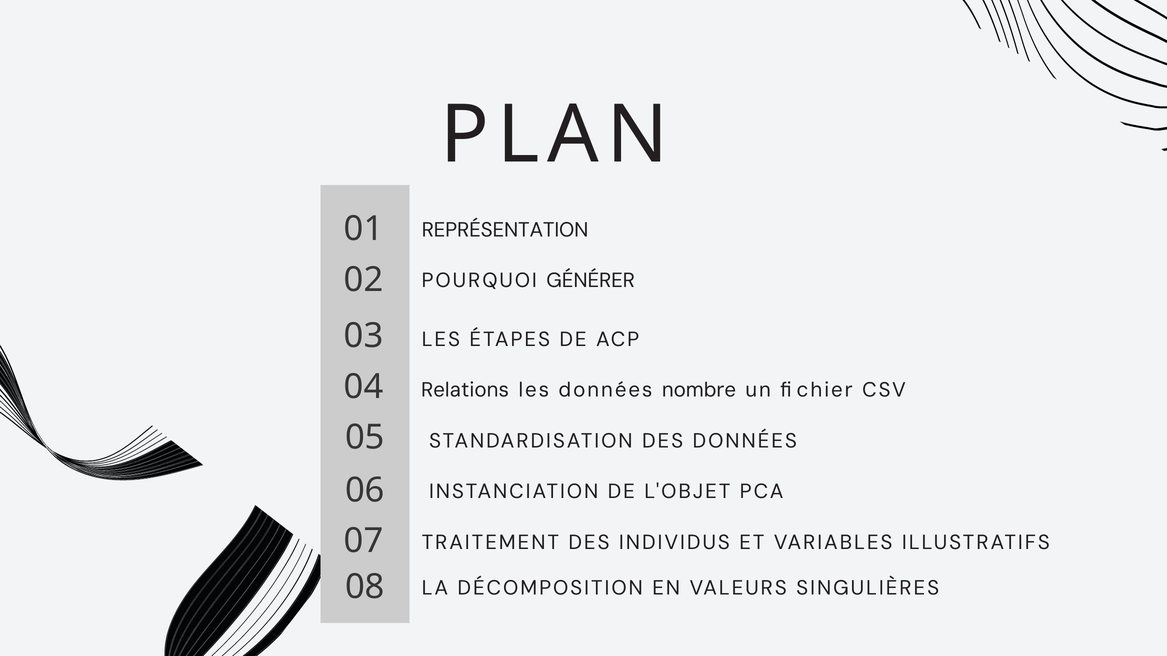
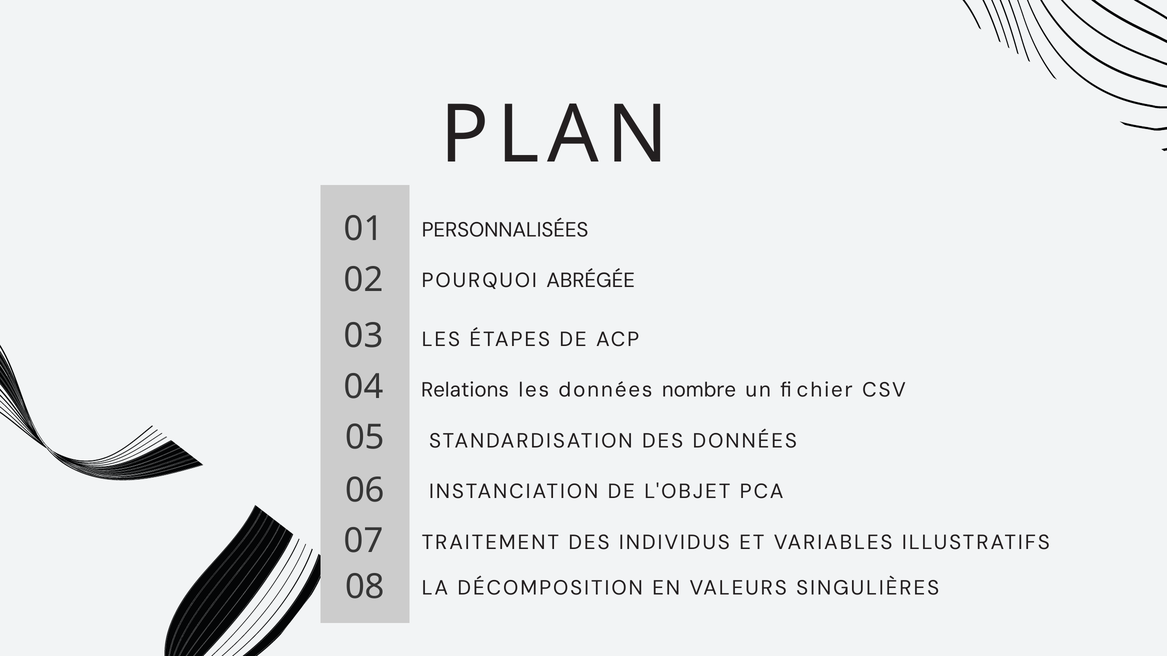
REPRÉSENTATION: REPRÉSENTATION -> PERSONNALISÉES (505, 230)
GÉNÉRER: GÉNÉRER -> ABRÉGÉE (591, 281)
